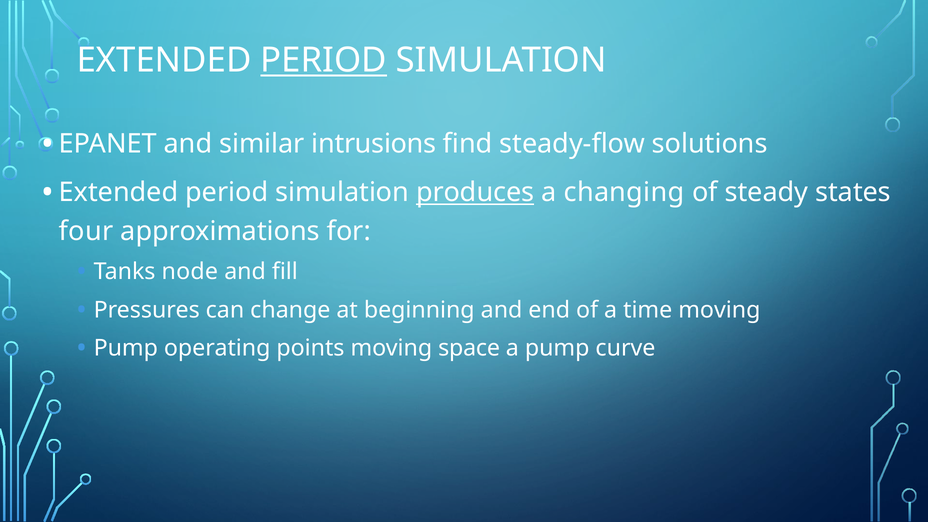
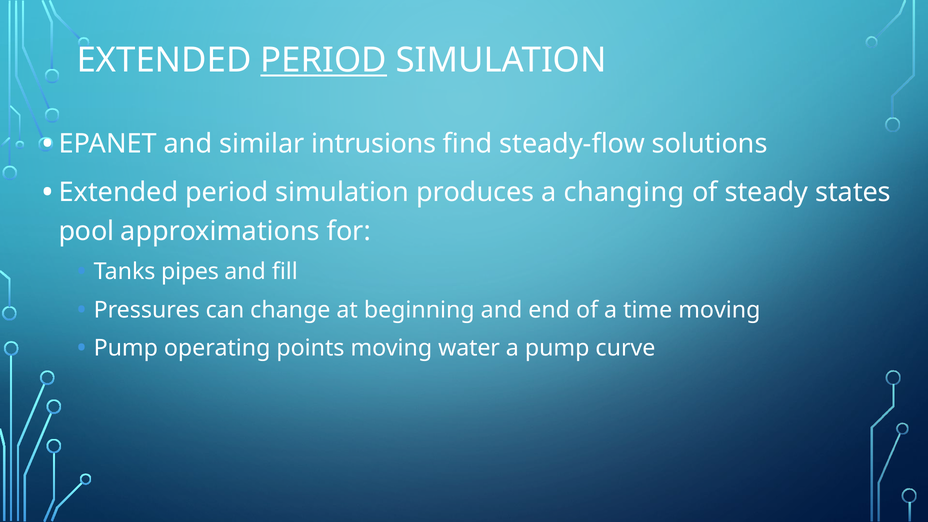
produces underline: present -> none (475, 192)
four: four -> pool (86, 231)
node: node -> pipes (190, 272)
space: space -> water (469, 348)
